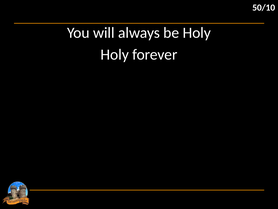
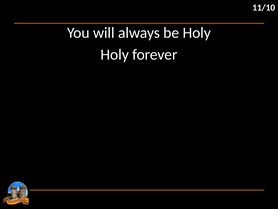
50/10: 50/10 -> 11/10 (264, 8)
